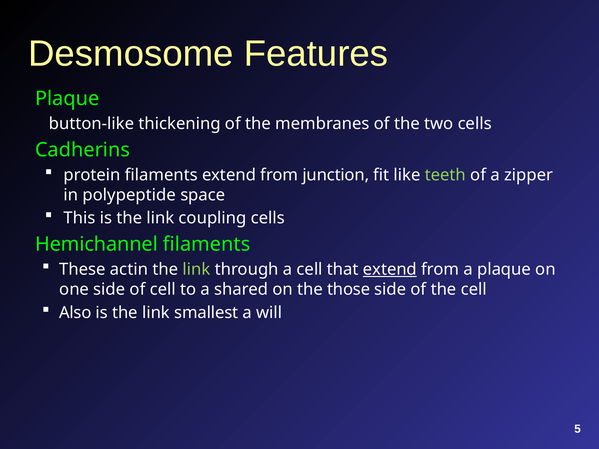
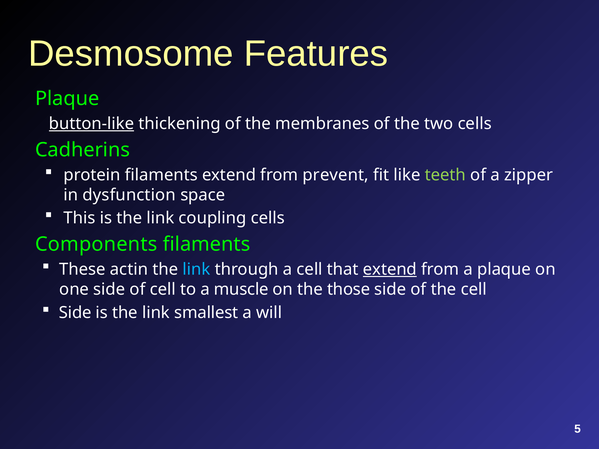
button-like underline: none -> present (92, 124)
junction: junction -> prevent (336, 175)
polypeptide: polypeptide -> dysfunction (129, 195)
Hemichannel: Hemichannel -> Components (96, 244)
link colour: light green -> light blue (196, 270)
shared: shared -> muscle (241, 289)
Also: Also -> Side (75, 313)
